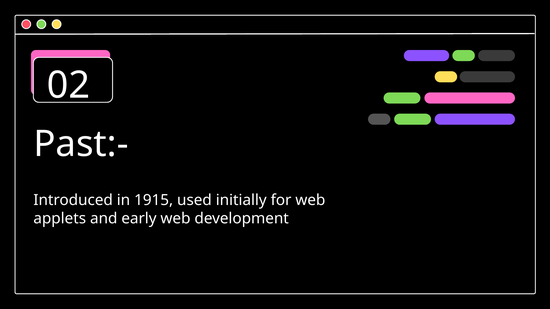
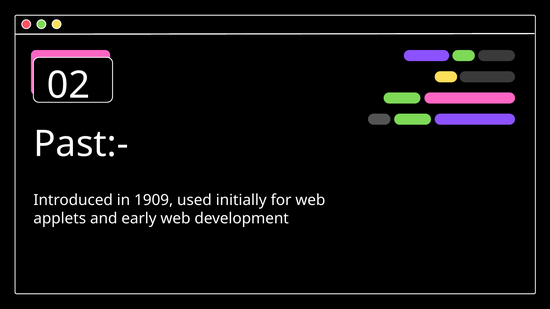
1915: 1915 -> 1909 (154, 200)
